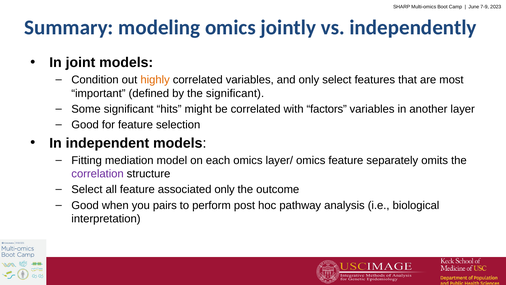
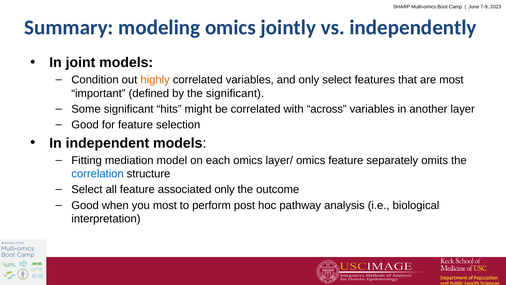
factors: factors -> across (327, 109)
correlation colour: purple -> blue (98, 174)
you pairs: pairs -> most (165, 205)
